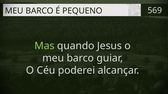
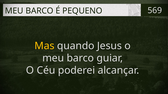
Mas colour: light green -> yellow (44, 46)
